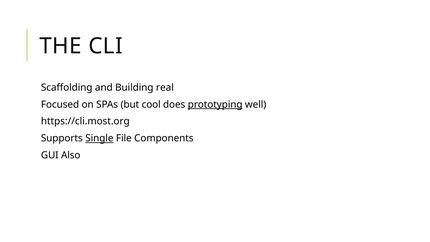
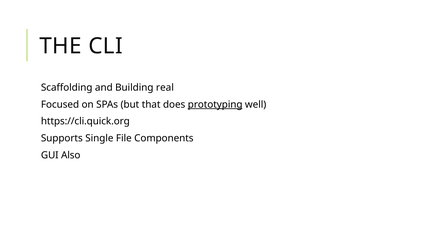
cool: cool -> that (151, 104)
https://cli.most.org: https://cli.most.org -> https://cli.quick.org (85, 121)
Single underline: present -> none (99, 138)
